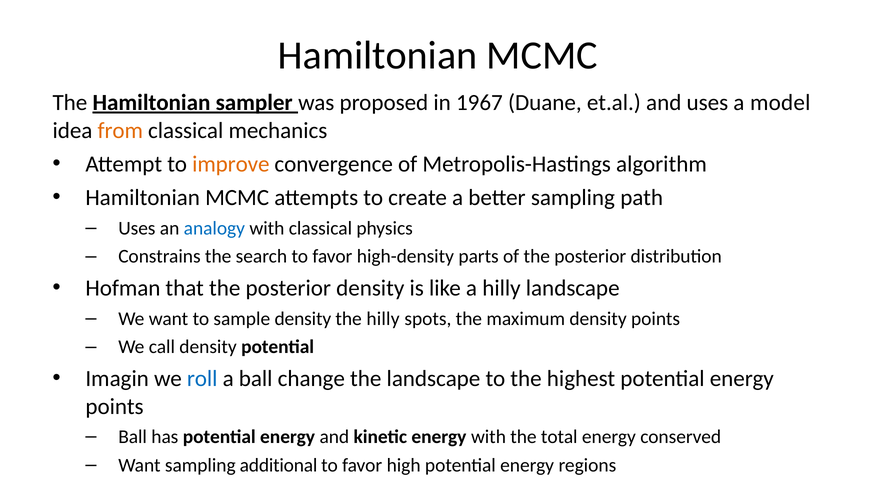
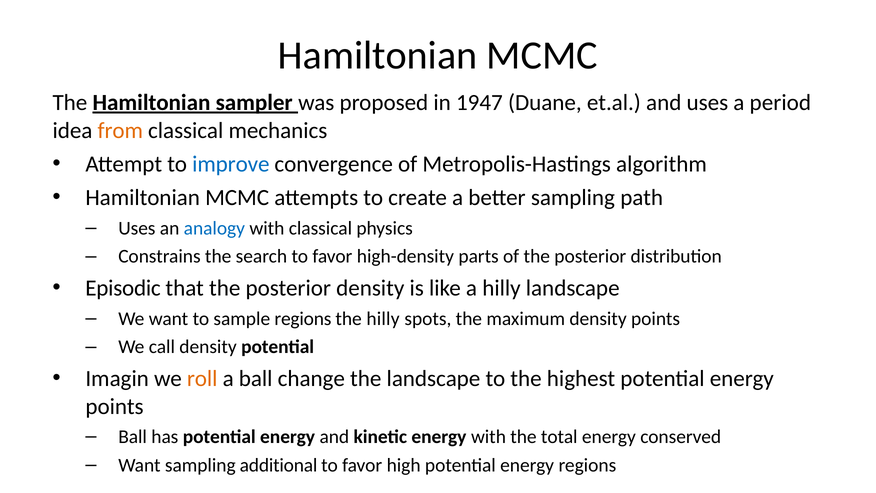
1967: 1967 -> 1947 (479, 102)
model: model -> period (780, 102)
improve colour: orange -> blue (231, 164)
Hofman: Hofman -> Episodic (123, 288)
sample density: density -> regions (303, 318)
roll colour: blue -> orange (202, 379)
